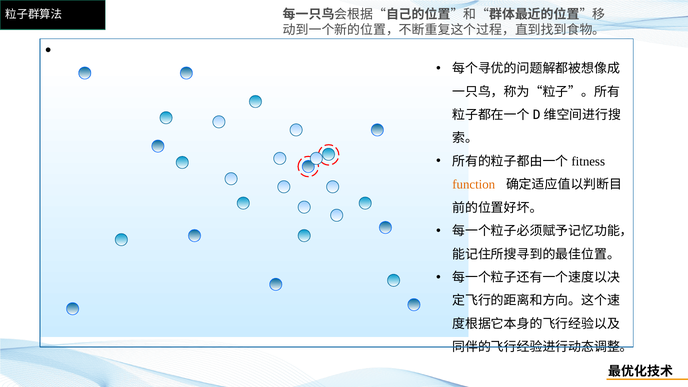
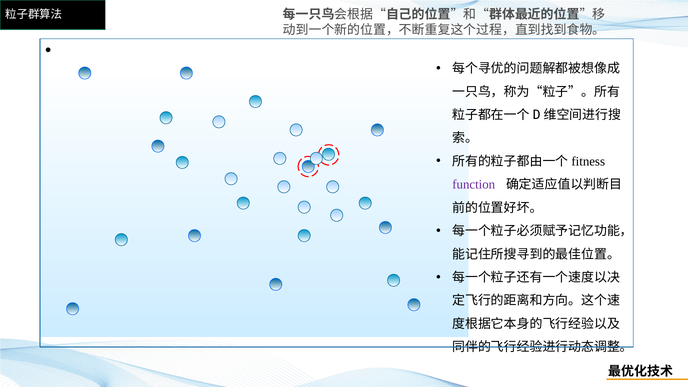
function colour: orange -> purple (474, 185)
